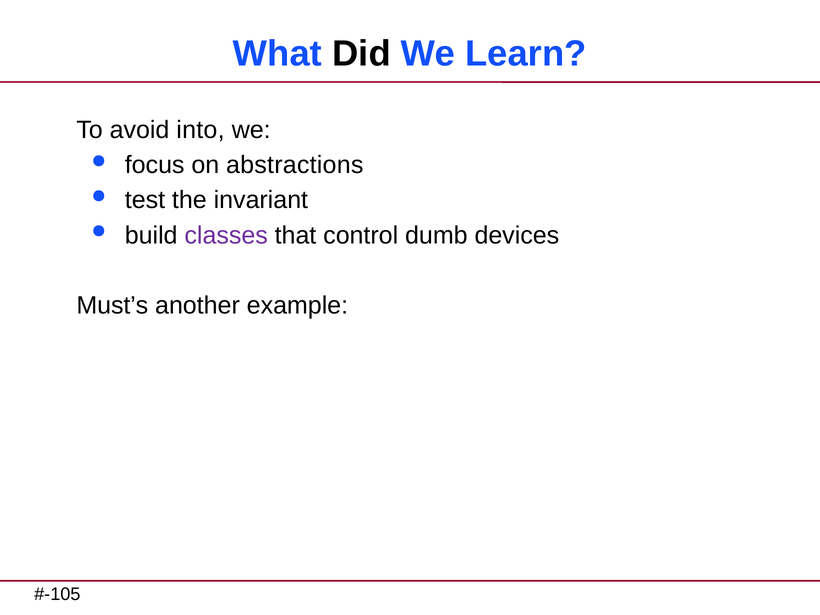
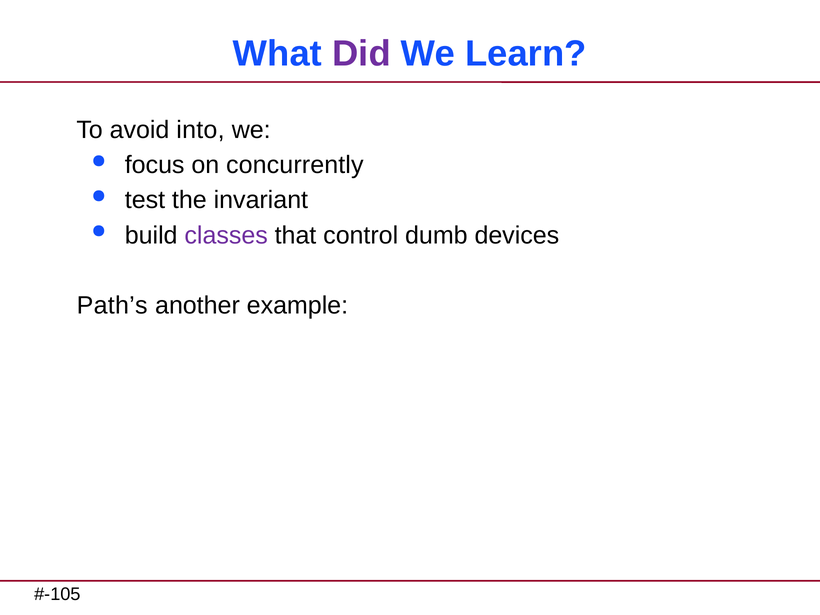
Did colour: black -> purple (361, 54)
abstractions: abstractions -> concurrently (295, 165)
Must’s: Must’s -> Path’s (112, 305)
